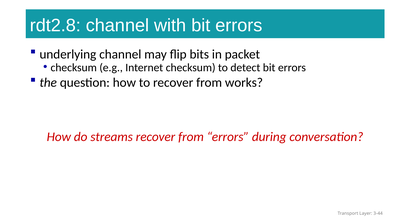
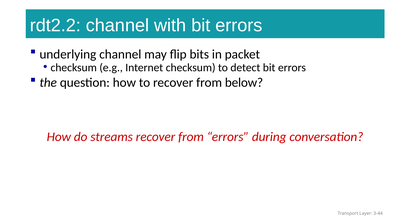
rdt2.8: rdt2.8 -> rdt2.2 (55, 25)
works: works -> below (244, 83)
